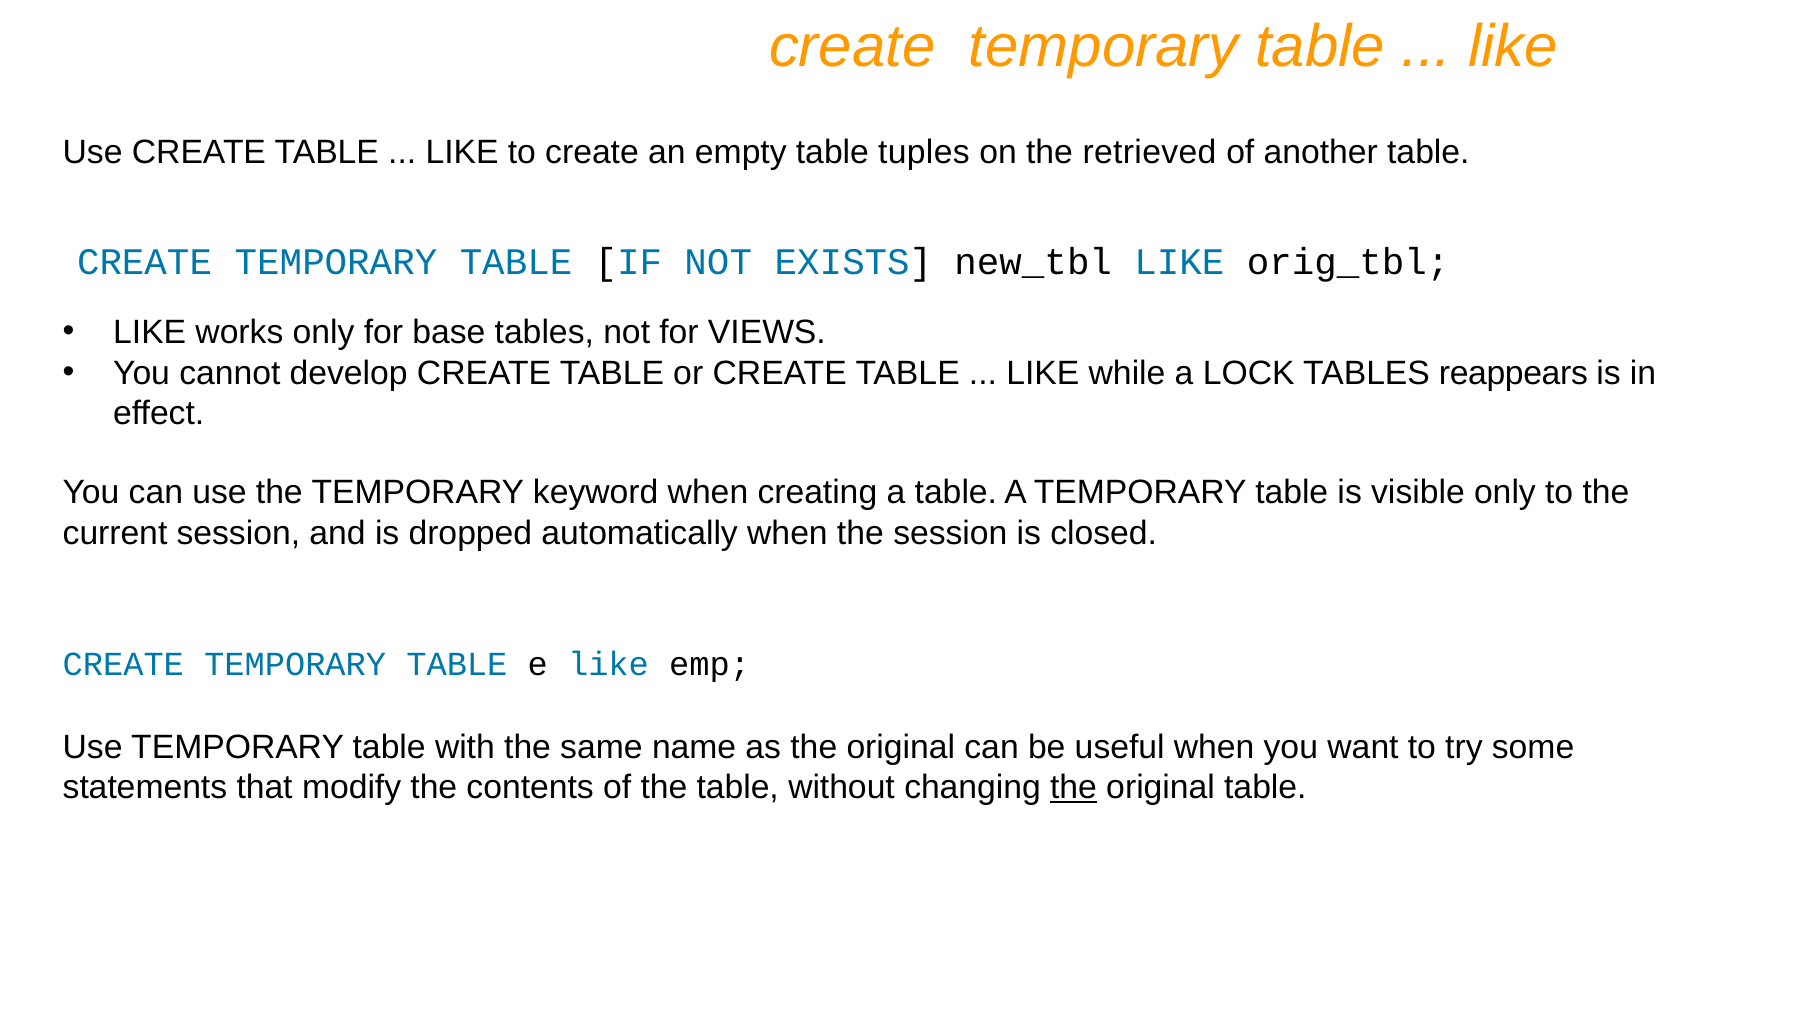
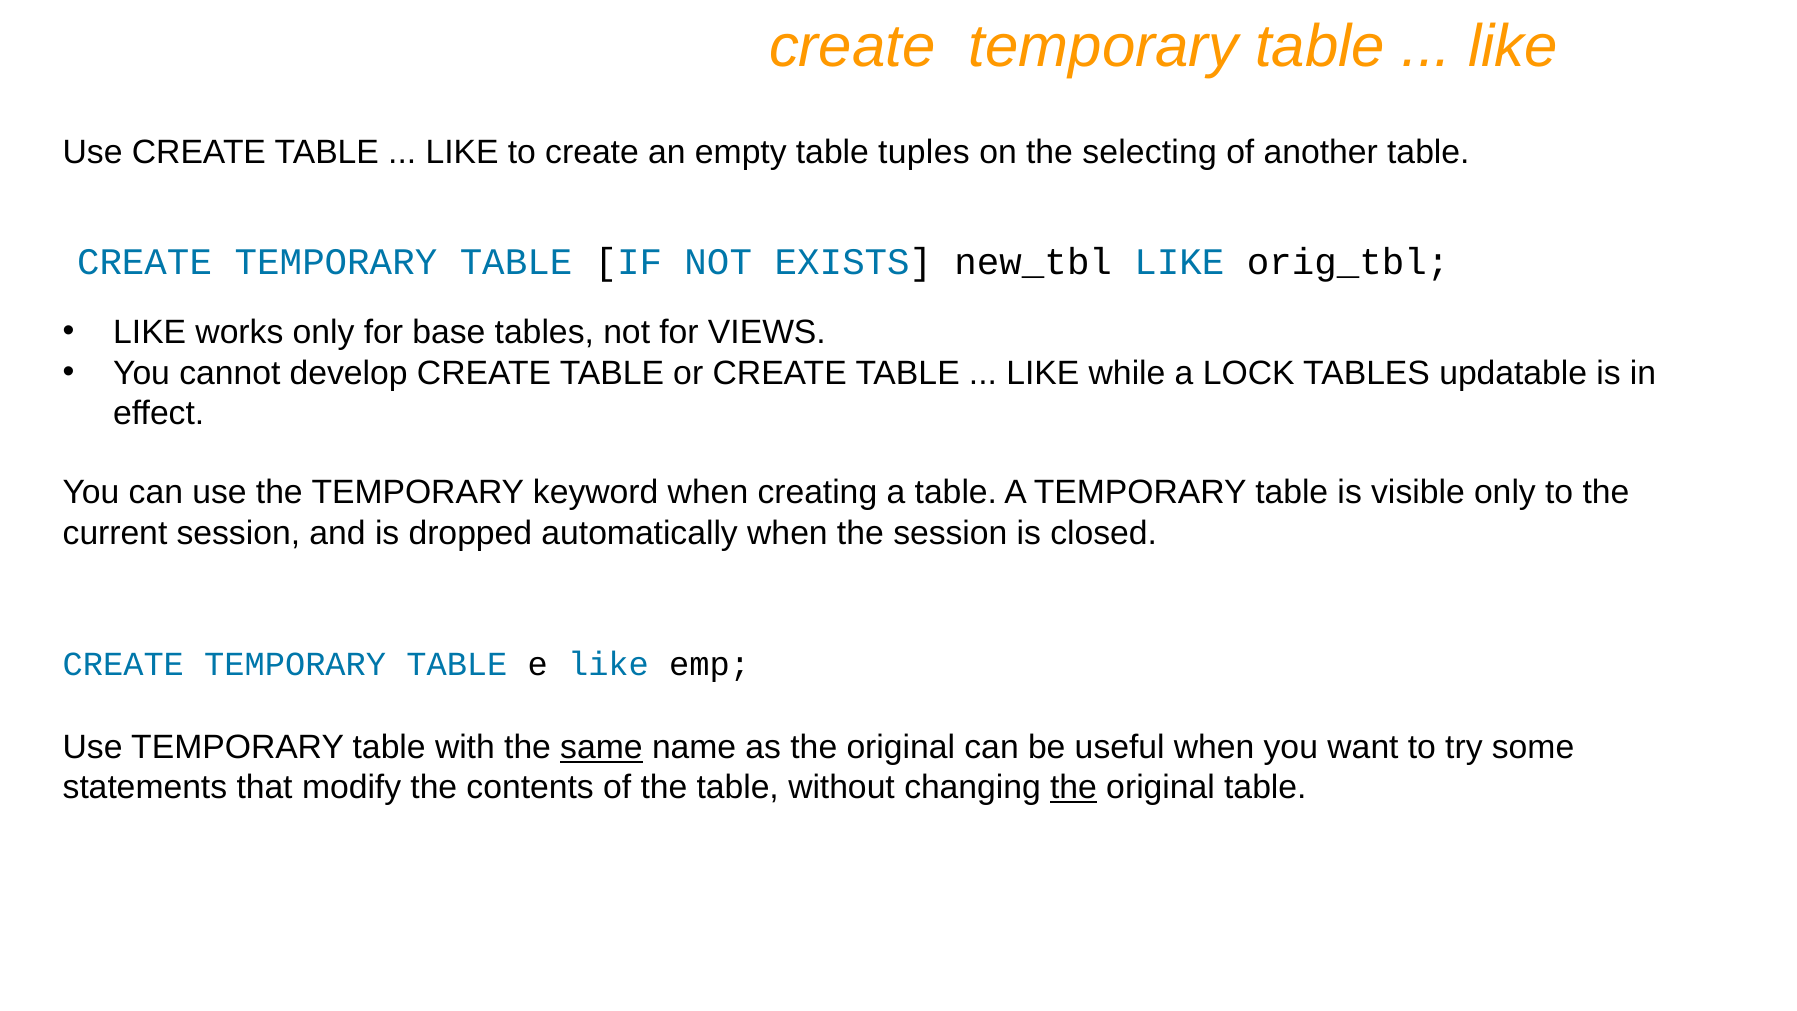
retrieved: retrieved -> selecting (1150, 153)
reappears: reappears -> updatable (1513, 373)
same underline: none -> present (601, 747)
